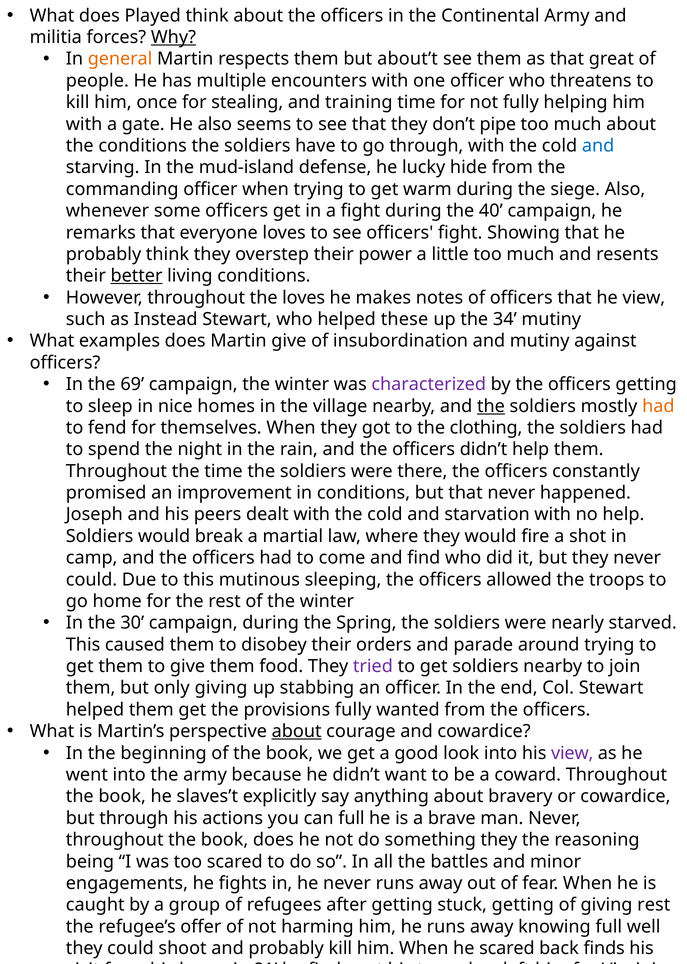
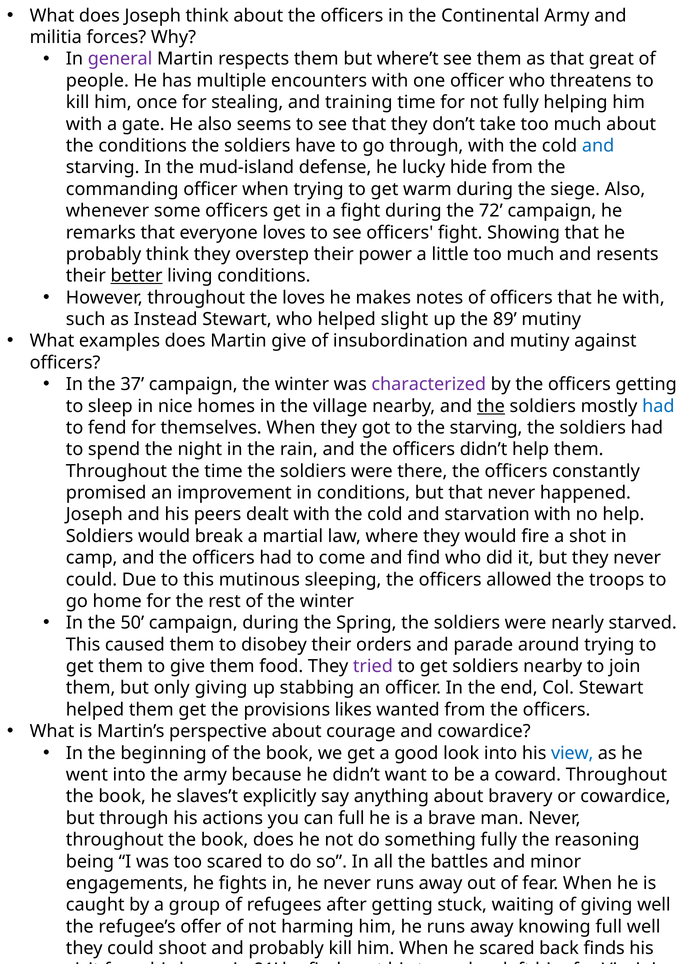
does Played: Played -> Joseph (153, 16)
Why underline: present -> none (173, 37)
general colour: orange -> purple (120, 59)
about’t: about’t -> where’t (408, 59)
pipe: pipe -> take (498, 124)
40: 40 -> 72 (491, 211)
he view: view -> with (644, 298)
helped these: these -> slight (405, 319)
34: 34 -> 89 (505, 319)
69: 69 -> 37 (132, 384)
had colour: orange -> blue (658, 406)
the clothing: clothing -> starving (486, 428)
30: 30 -> 50 (132, 623)
provisions fully: fully -> likes (353, 710)
about underline: present -> none (297, 732)
view colour: purple -> blue (572, 753)
something they: they -> fully (499, 840)
stuck getting: getting -> waiting (523, 905)
giving rest: rest -> well (654, 905)
